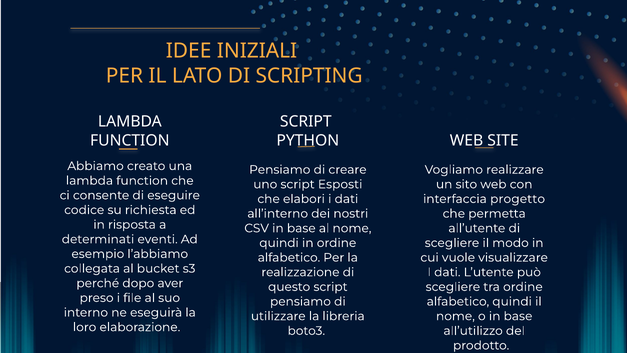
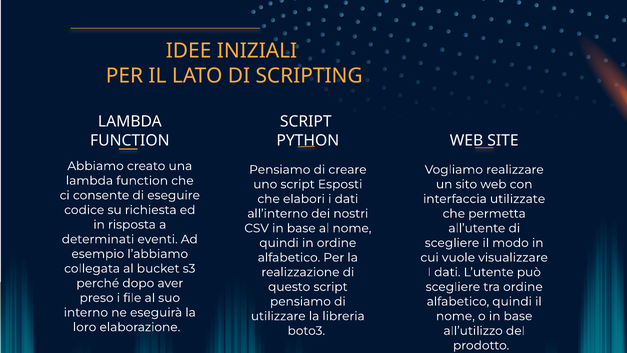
progetto: progetto -> utilizzate (518, 199)
